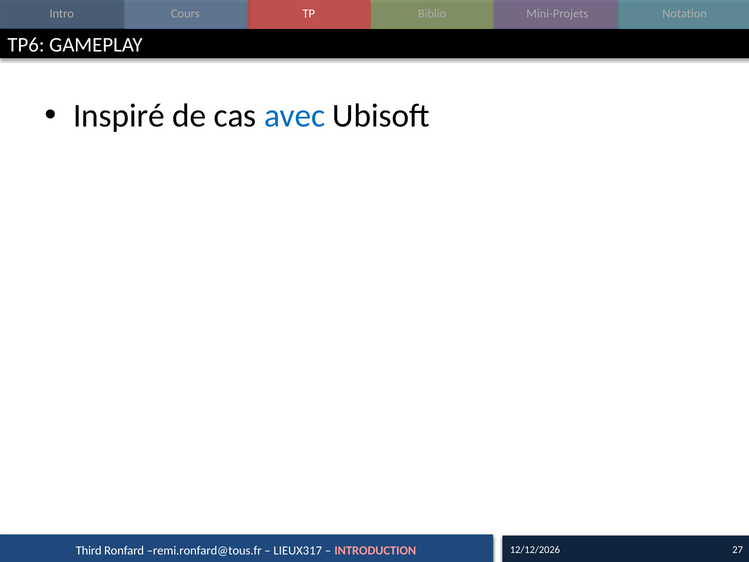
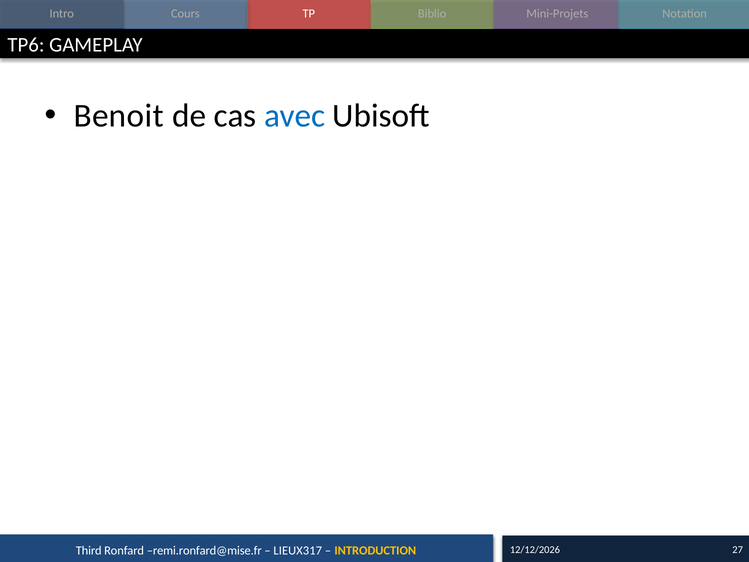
Inspiré: Inspiré -> Benoit (119, 116)
remi.ronfard@tous.fr: remi.ronfard@tous.fr -> remi.ronfard@mise.fr (204, 550)
INTRODUCTION colour: pink -> yellow (375, 550)
